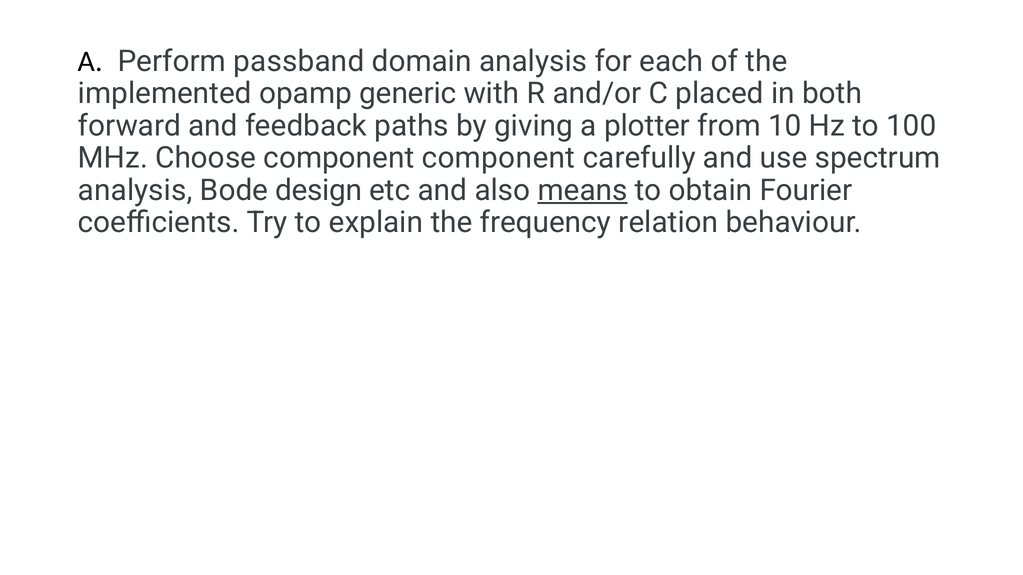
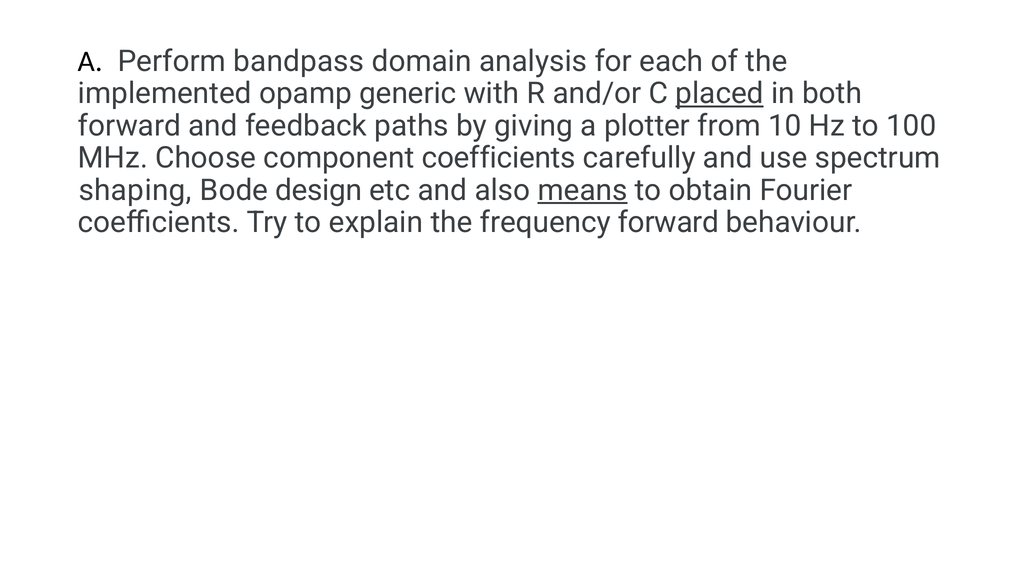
passband: passband -> bandpass (299, 61)
placed underline: none -> present (720, 94)
component component: component -> coefficients (499, 158)
analysis: analysis -> shaping (135, 190)
frequency relation: relation -> forward (668, 223)
